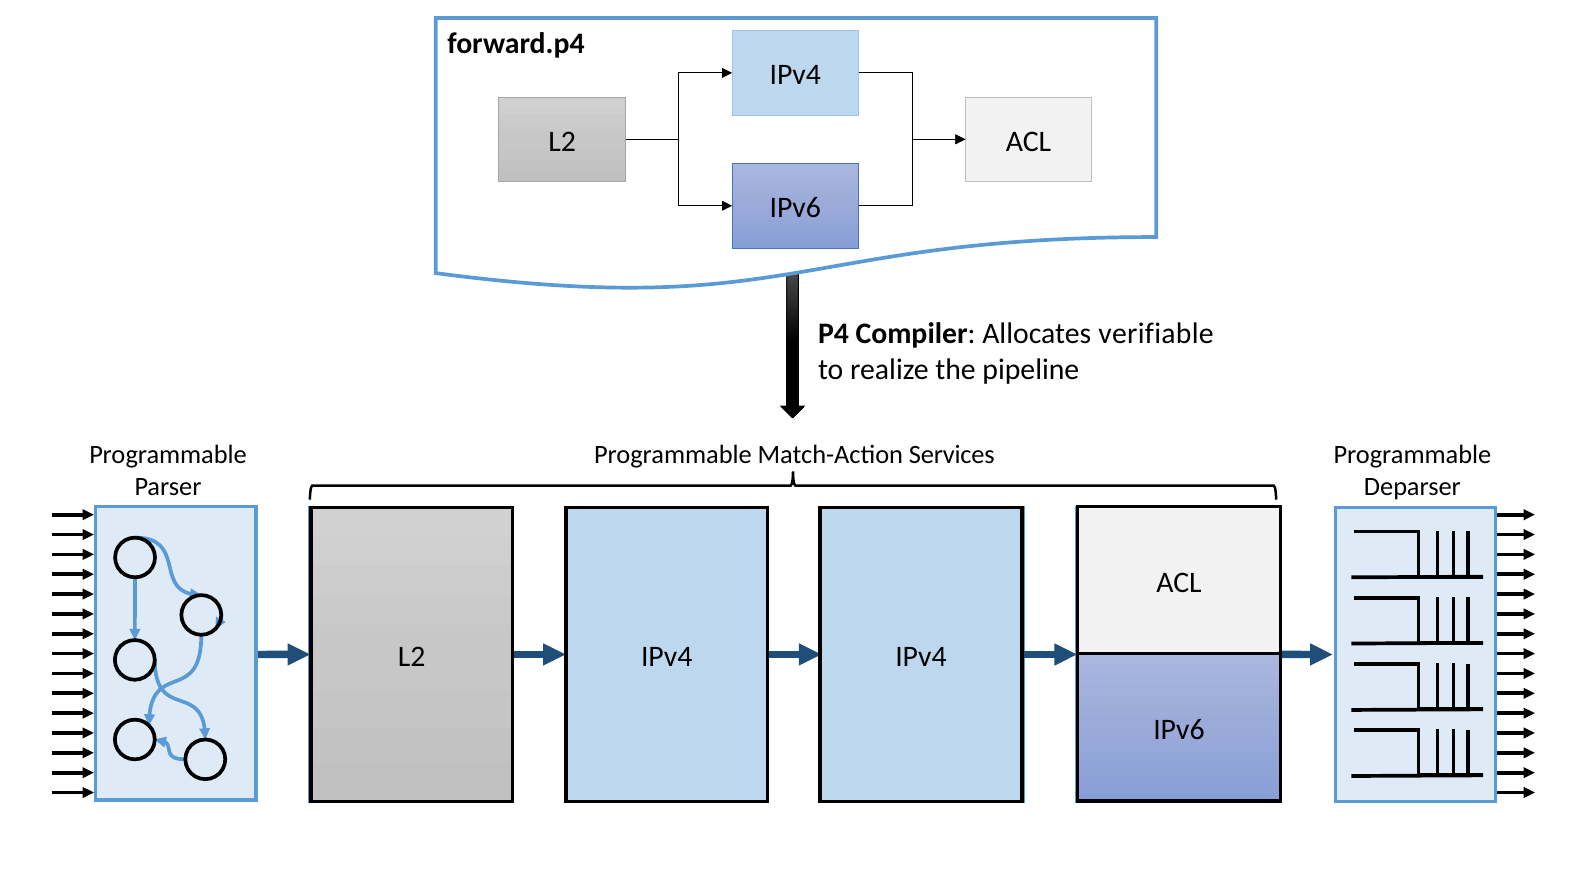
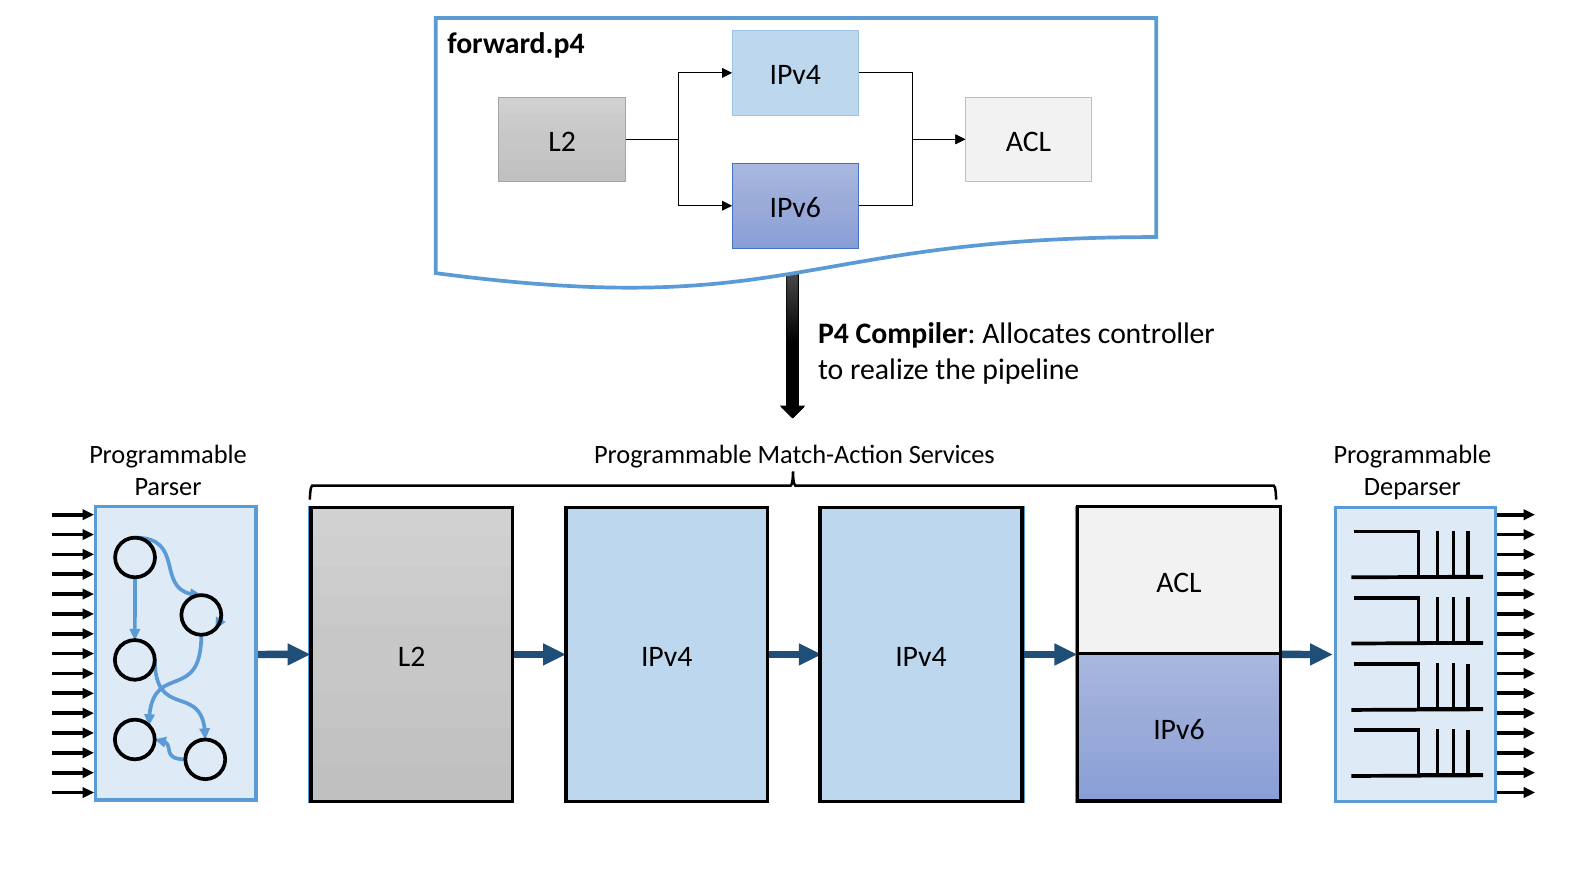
verifiable: verifiable -> controller (1156, 334)
